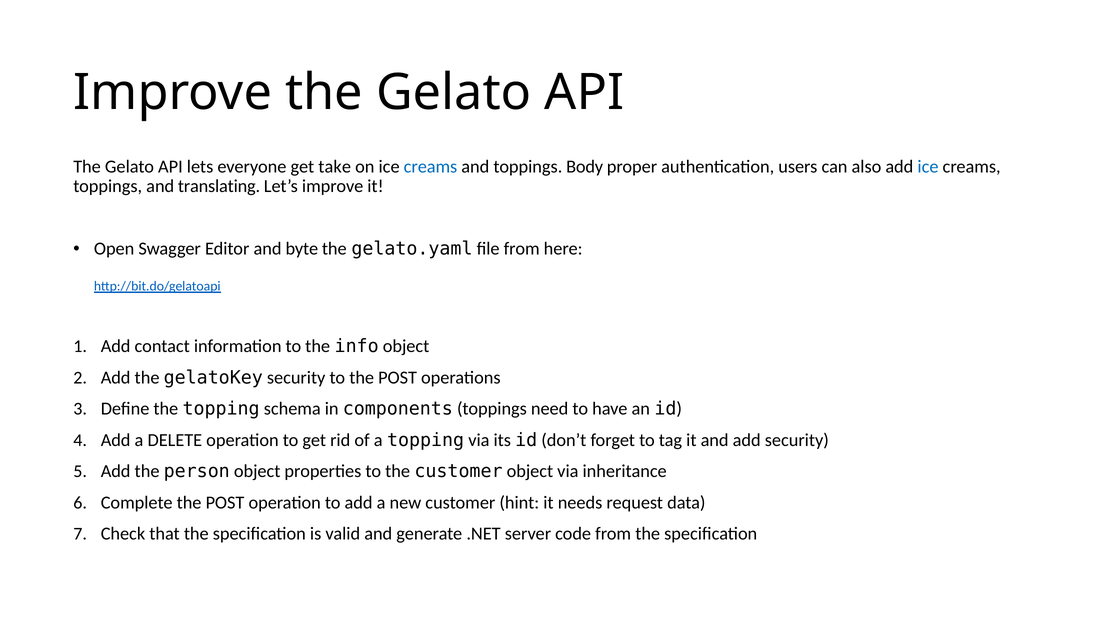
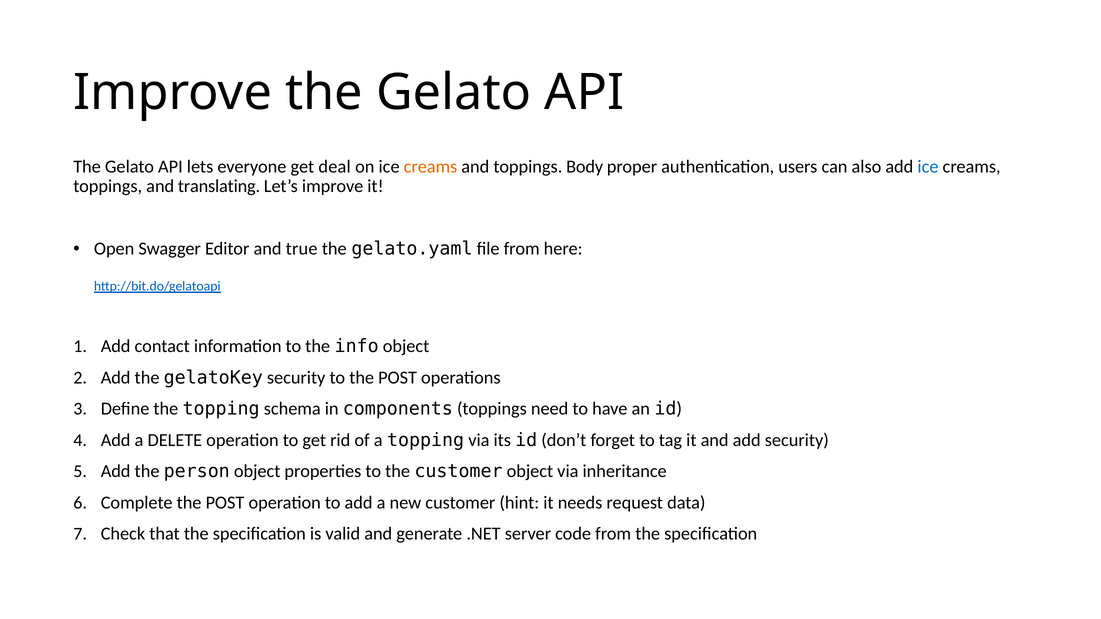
take: take -> deal (335, 167)
creams colour: blue -> orange (431, 167)
byte: byte -> true (302, 249)
